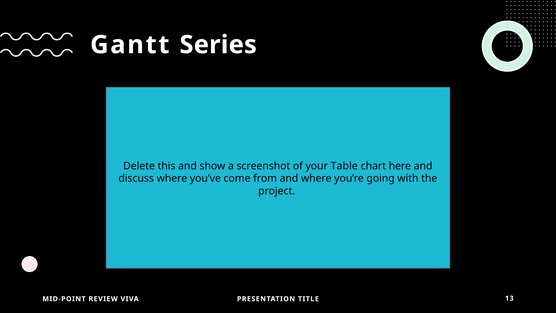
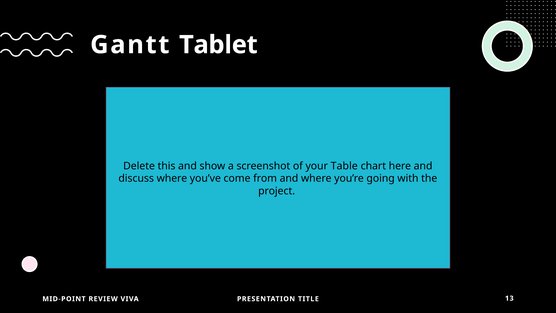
Series: Series -> Tablet (218, 45)
